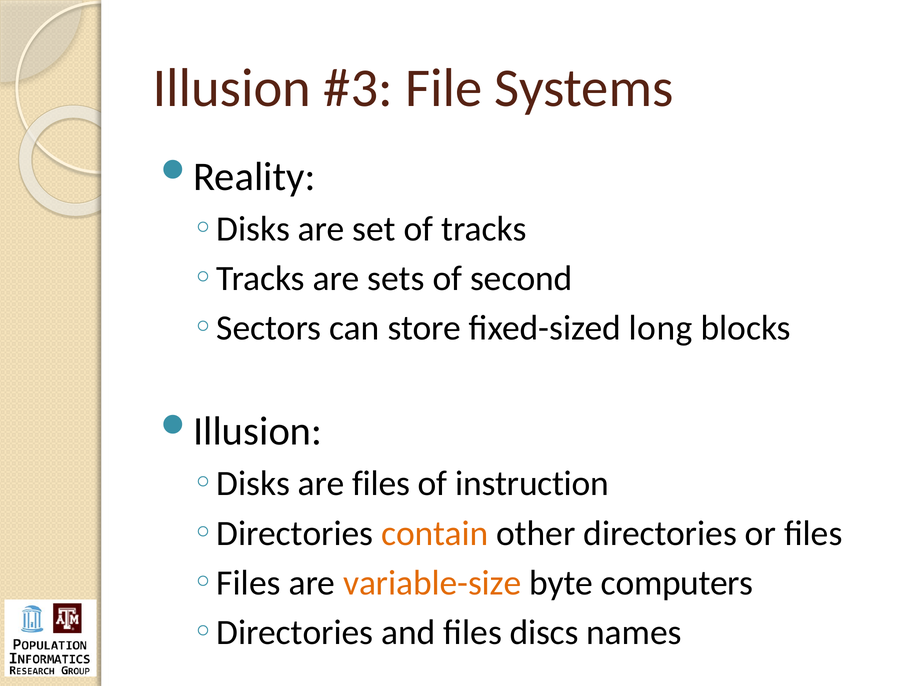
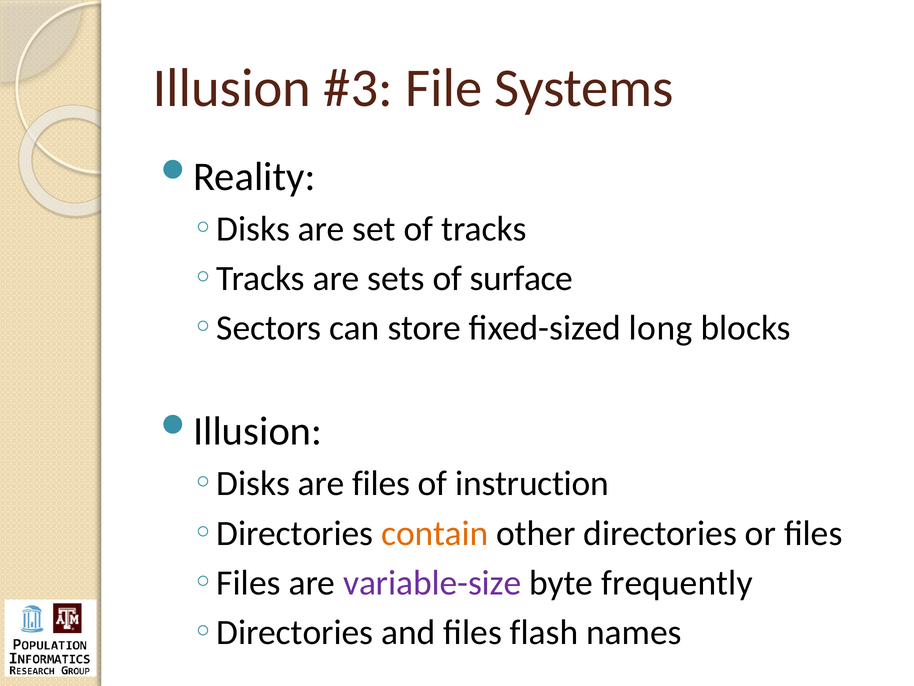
second: second -> surface (521, 278)
variable-size colour: orange -> purple (432, 582)
computers: computers -> frequently (677, 582)
discs: discs -> flash (544, 632)
